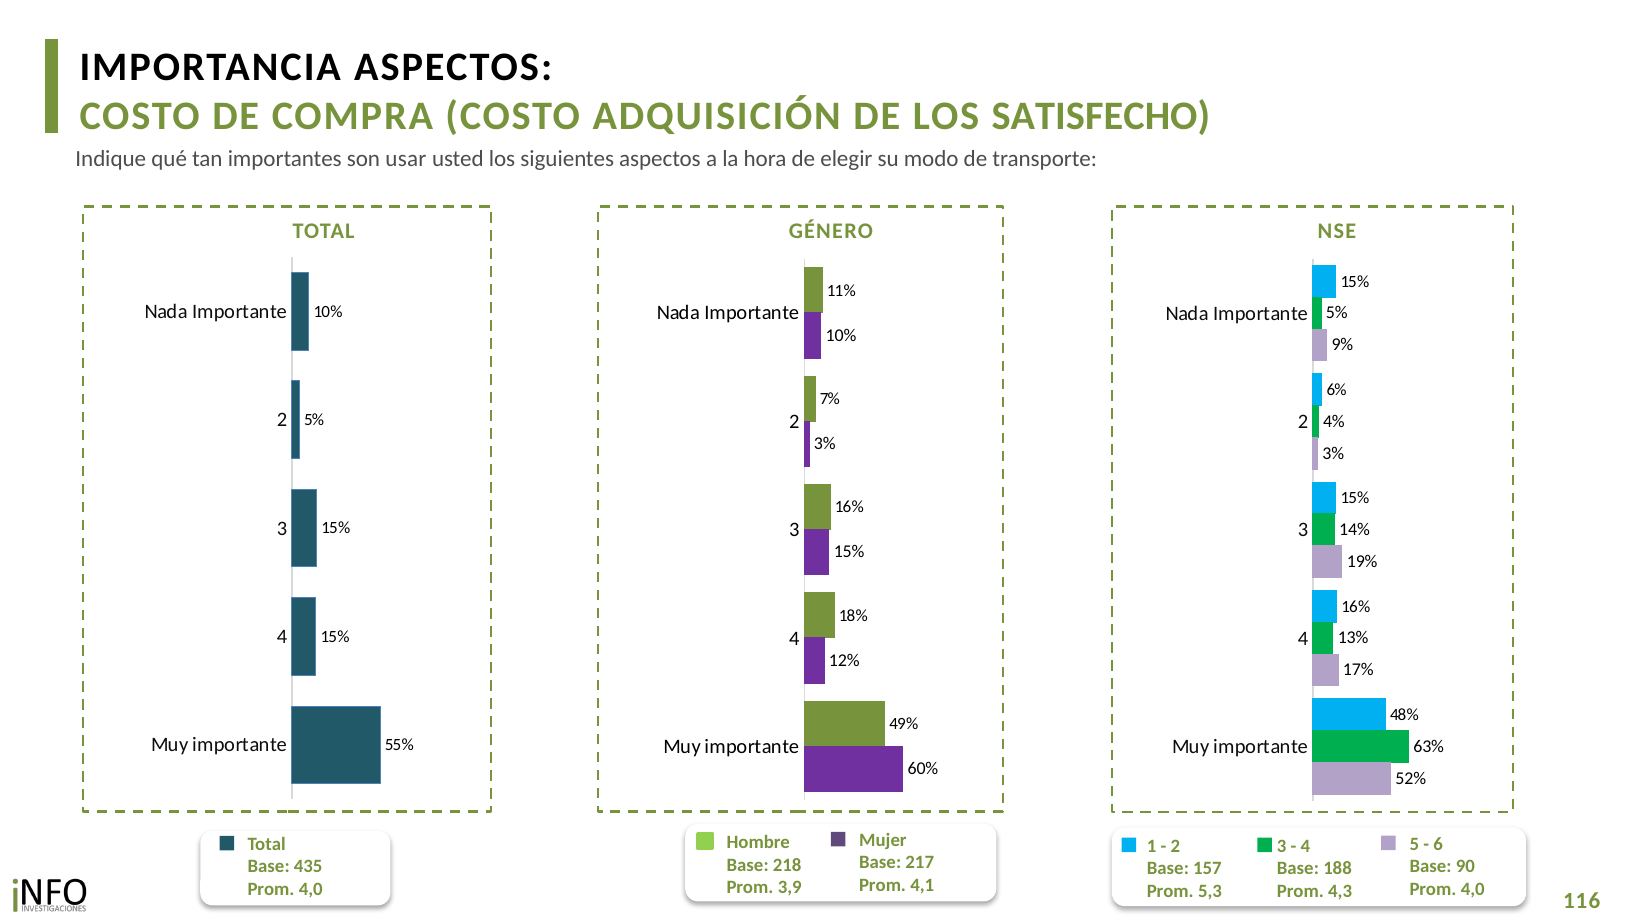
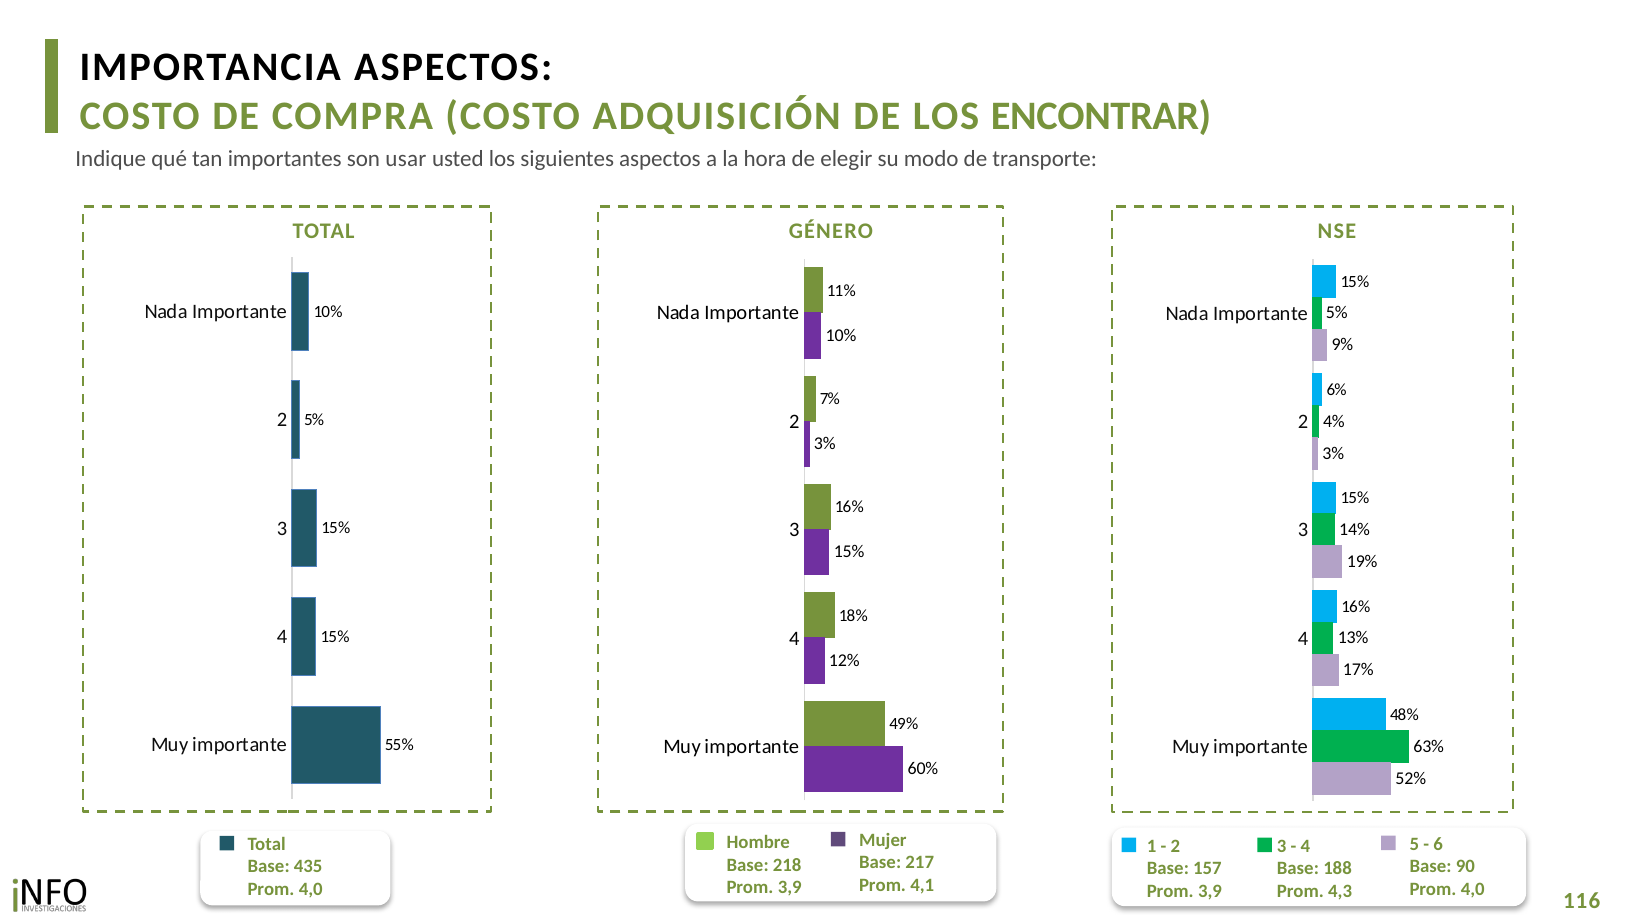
SATISFECHO: SATISFECHO -> ENCONTRAR (1101, 116)
5,3: 5,3 -> 3,9 (1210, 891)
